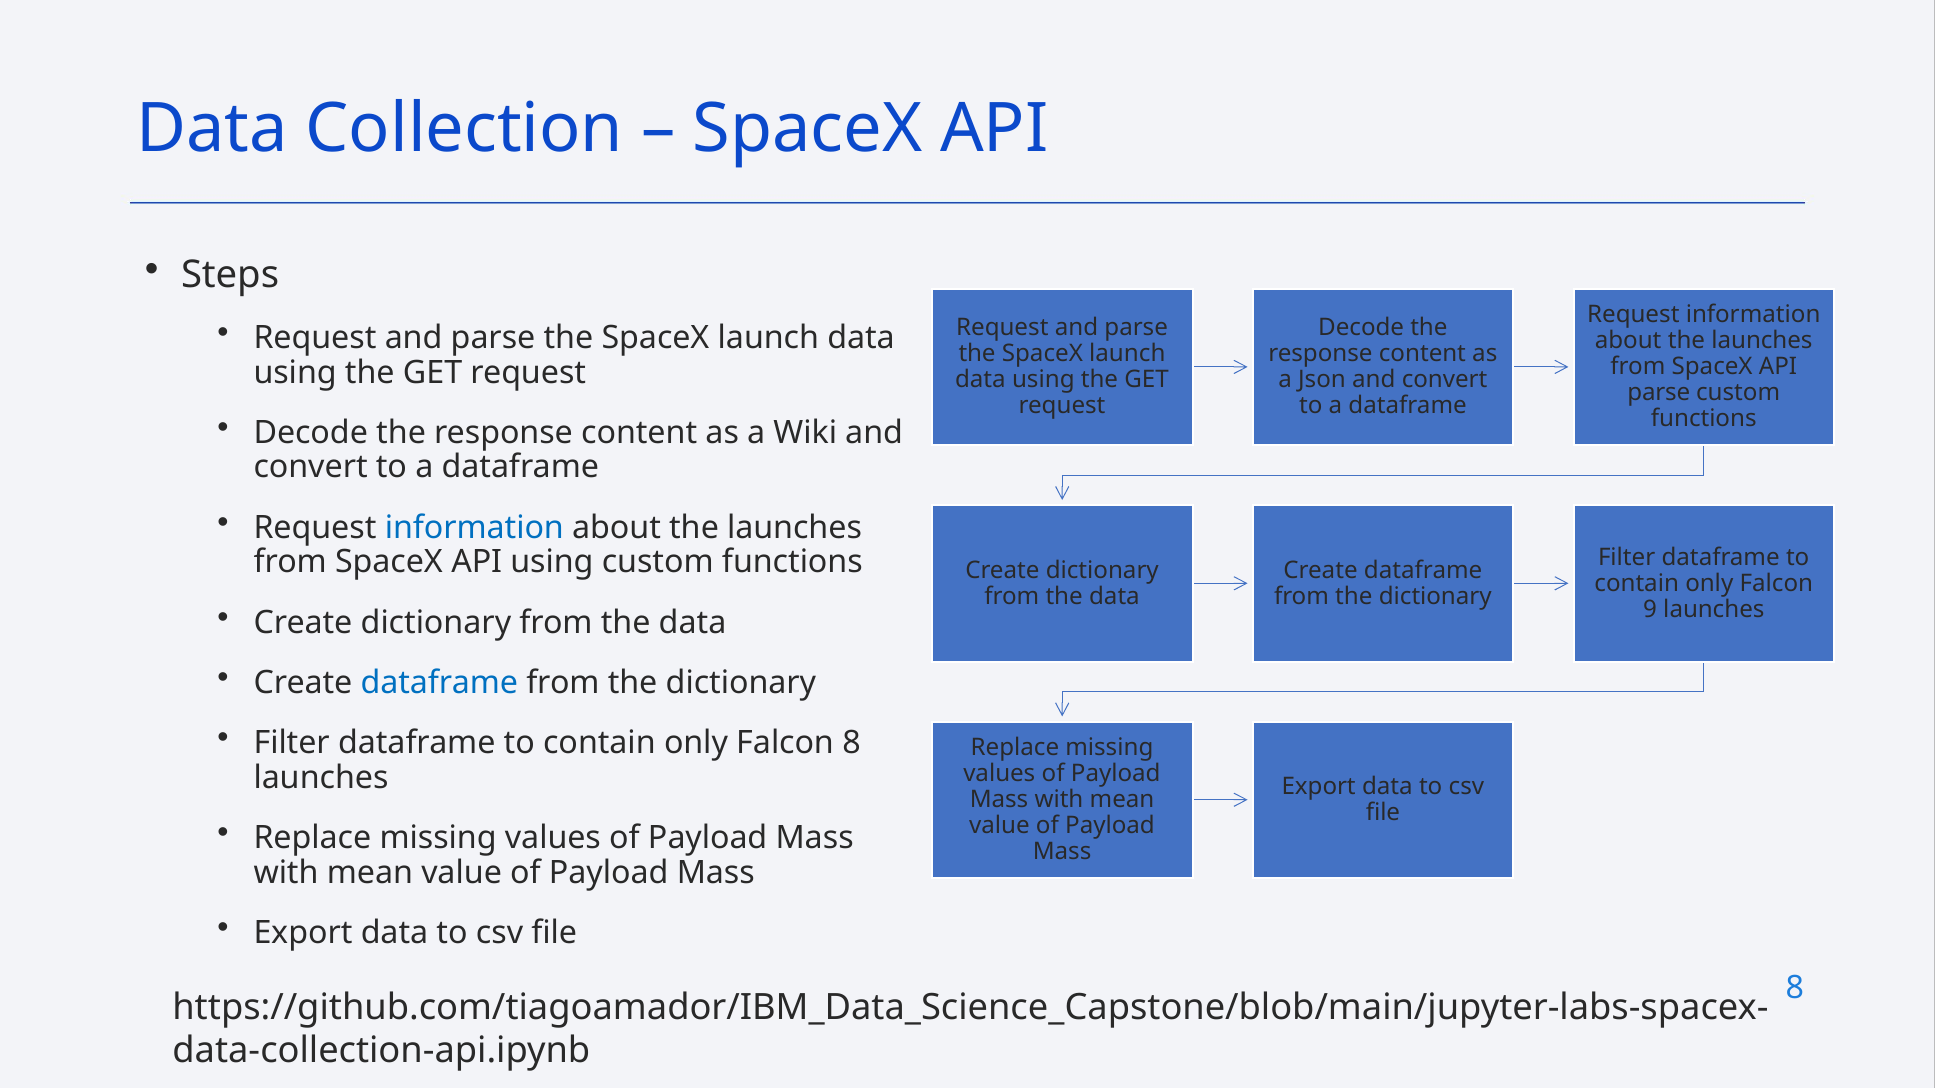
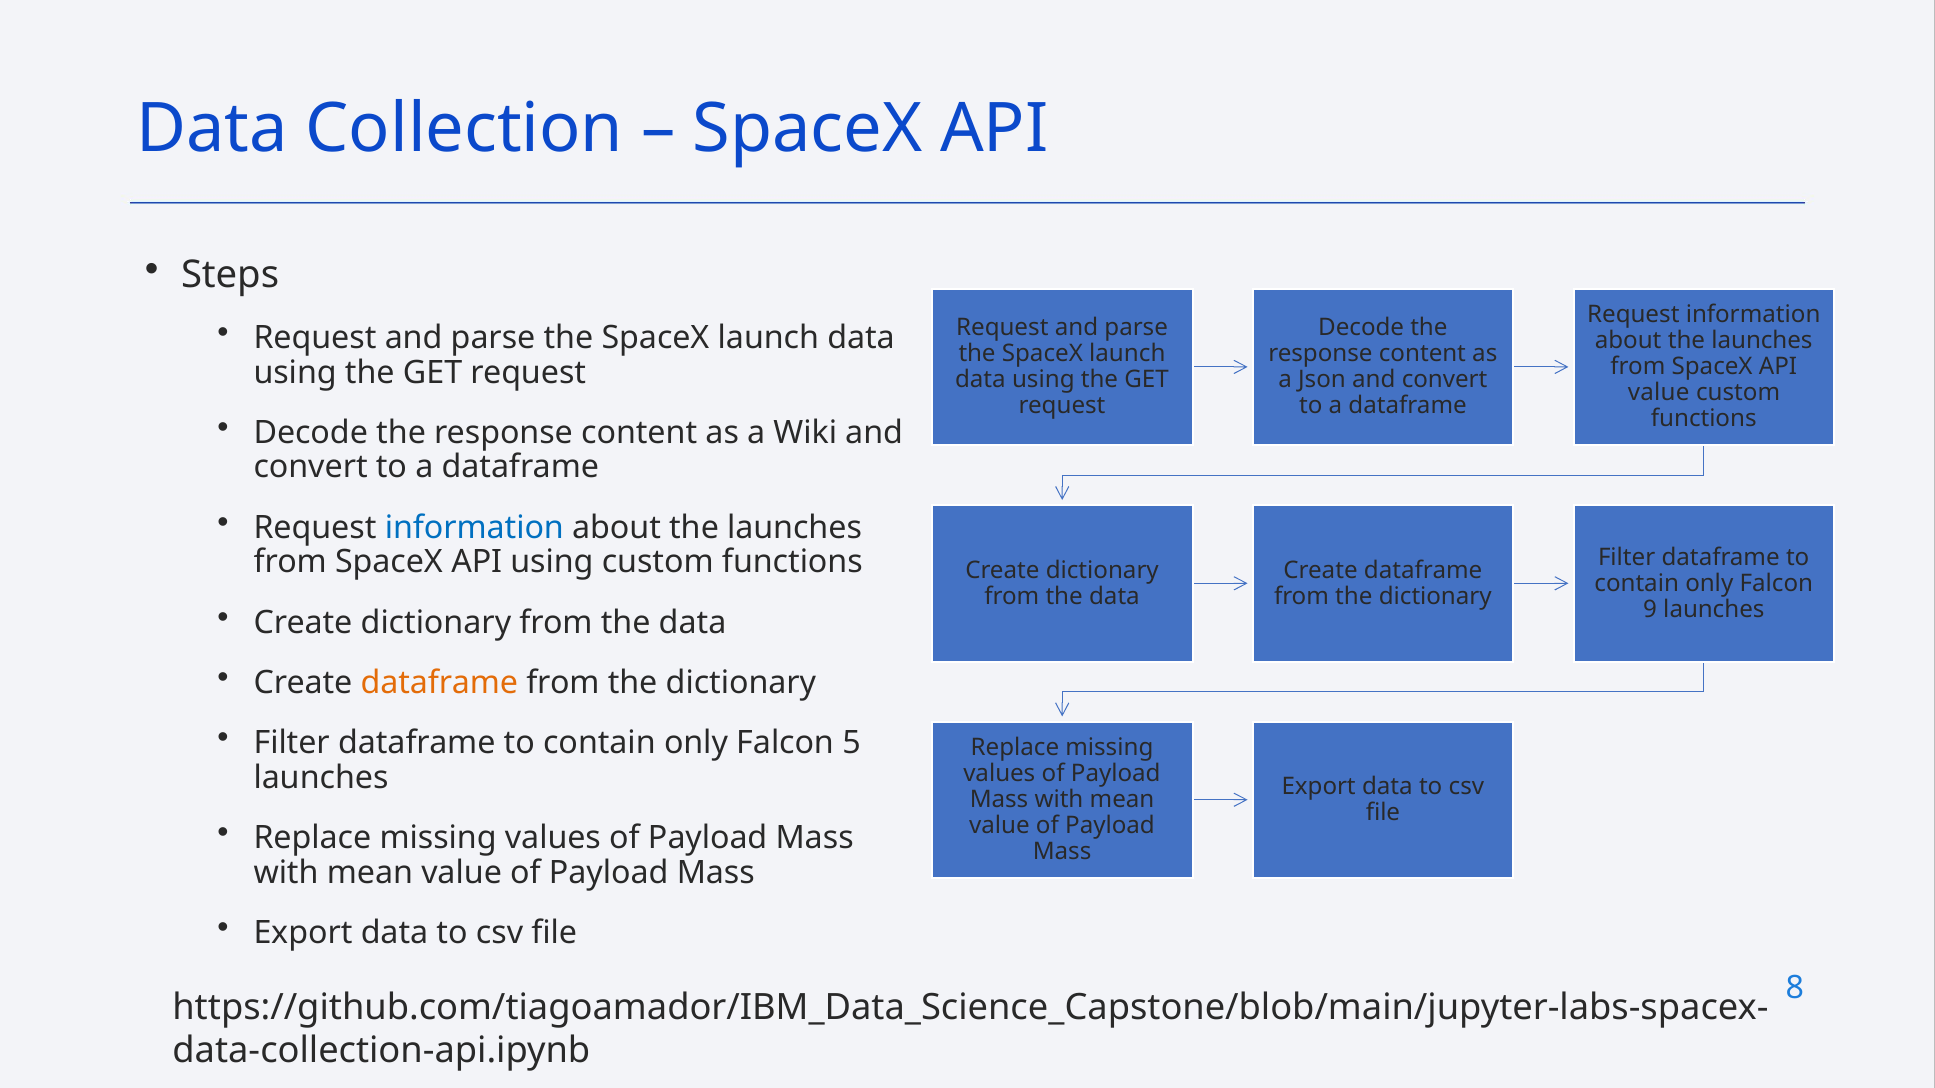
parse: parse -> value (1659, 393)
dataframe colour: blue -> orange (439, 683)
Falcon 8: 8 -> 5 (851, 743)
